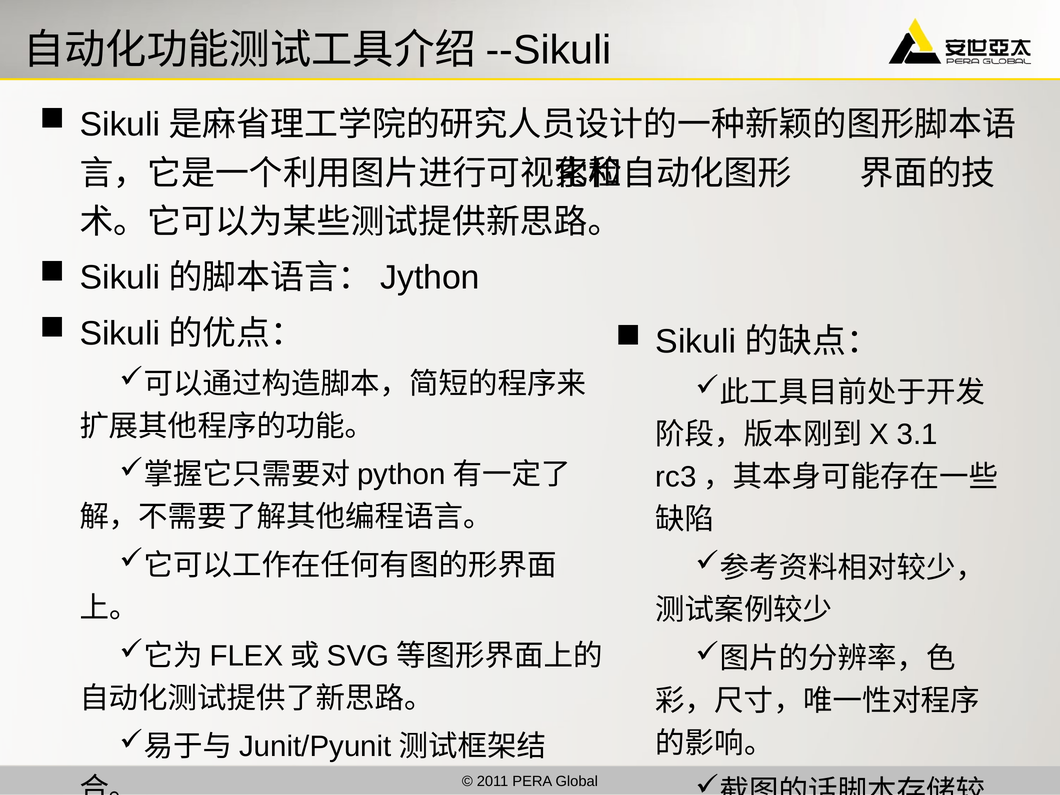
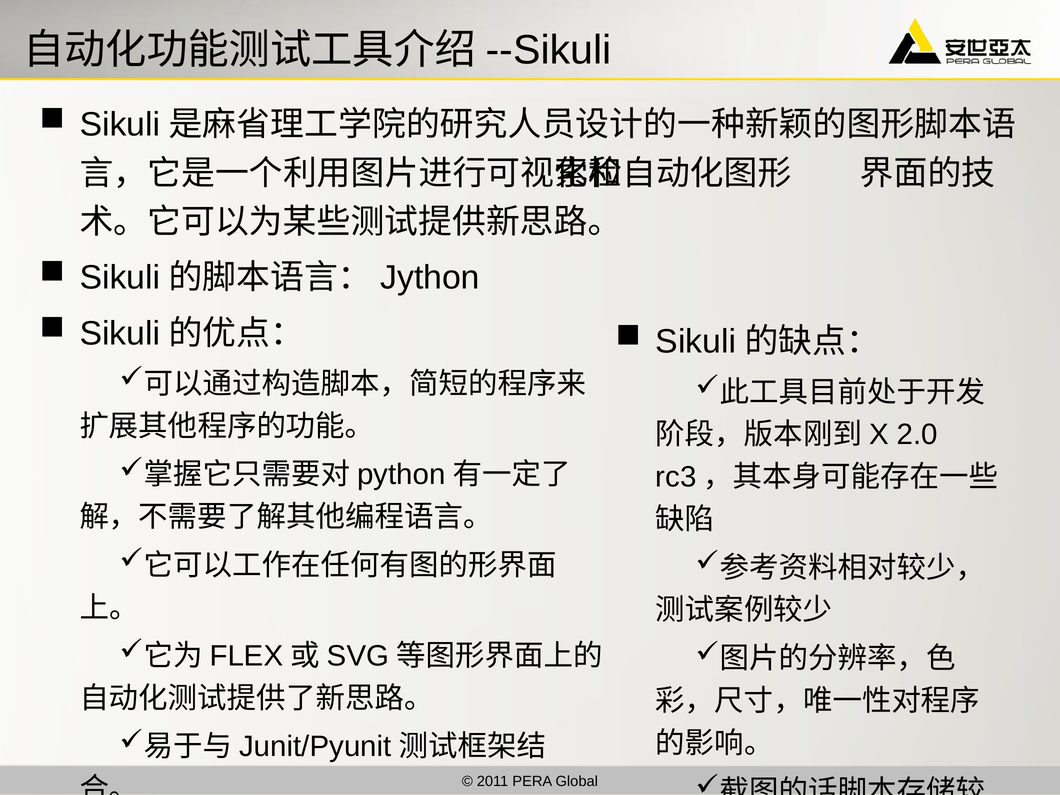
3.1: 3.1 -> 2.0 (917, 435)
